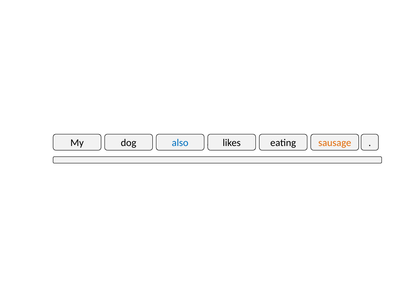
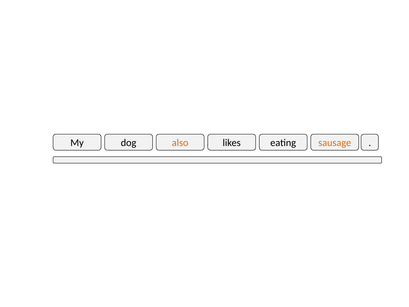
also colour: blue -> orange (180, 143)
